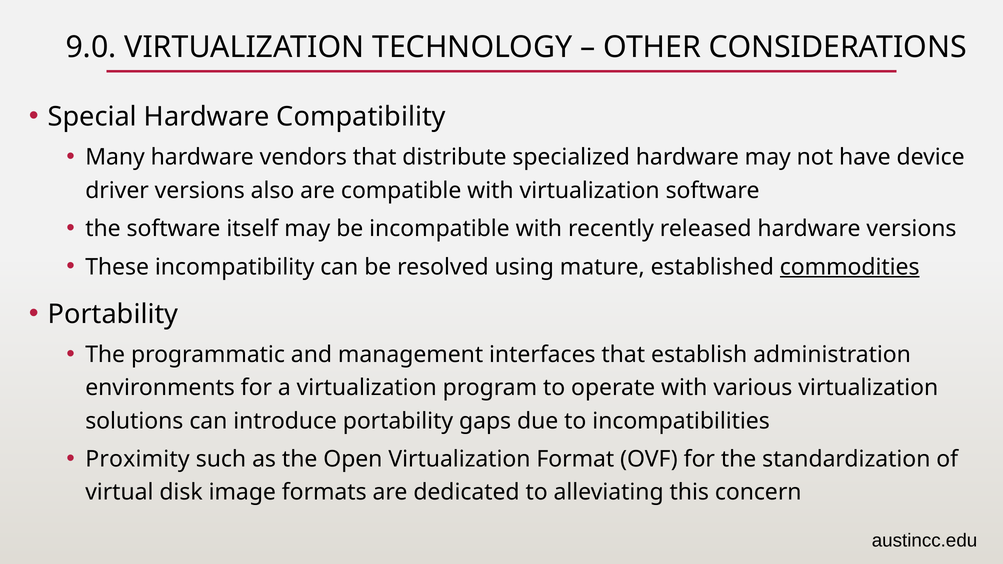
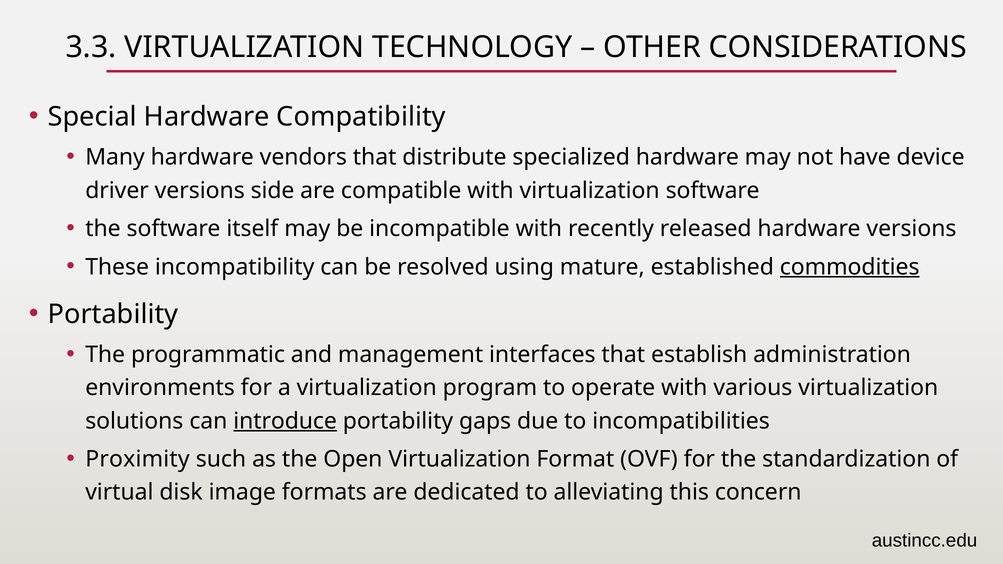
9.0: 9.0 -> 3.3 (91, 47)
also: also -> side (273, 190)
introduce underline: none -> present (285, 421)
